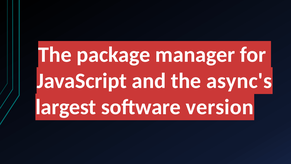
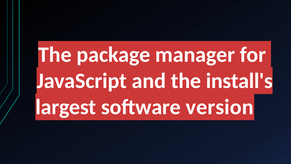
async's: async's -> install's (239, 81)
